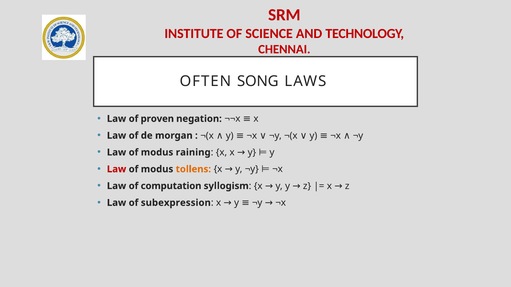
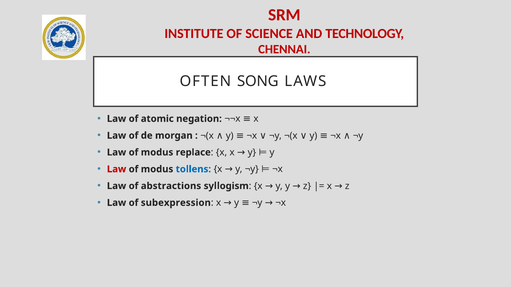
proven: proven -> atomic (157, 119)
raining: raining -> replace (193, 153)
tollens colour: orange -> blue (193, 169)
computation: computation -> abstractions (171, 186)
